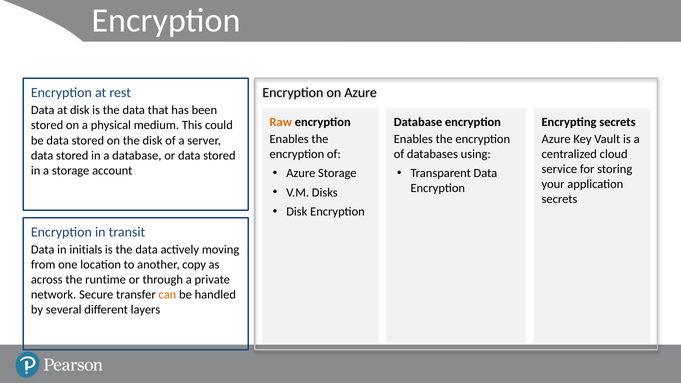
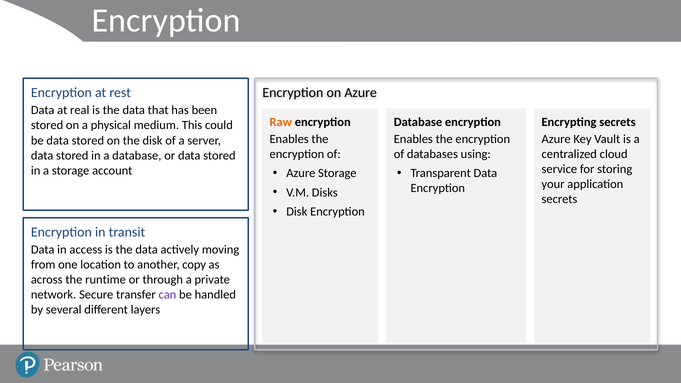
at disk: disk -> real (80, 110)
initials: initials -> access (86, 250)
can colour: orange -> purple (167, 295)
